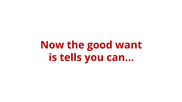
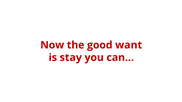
tells: tells -> stay (71, 58)
